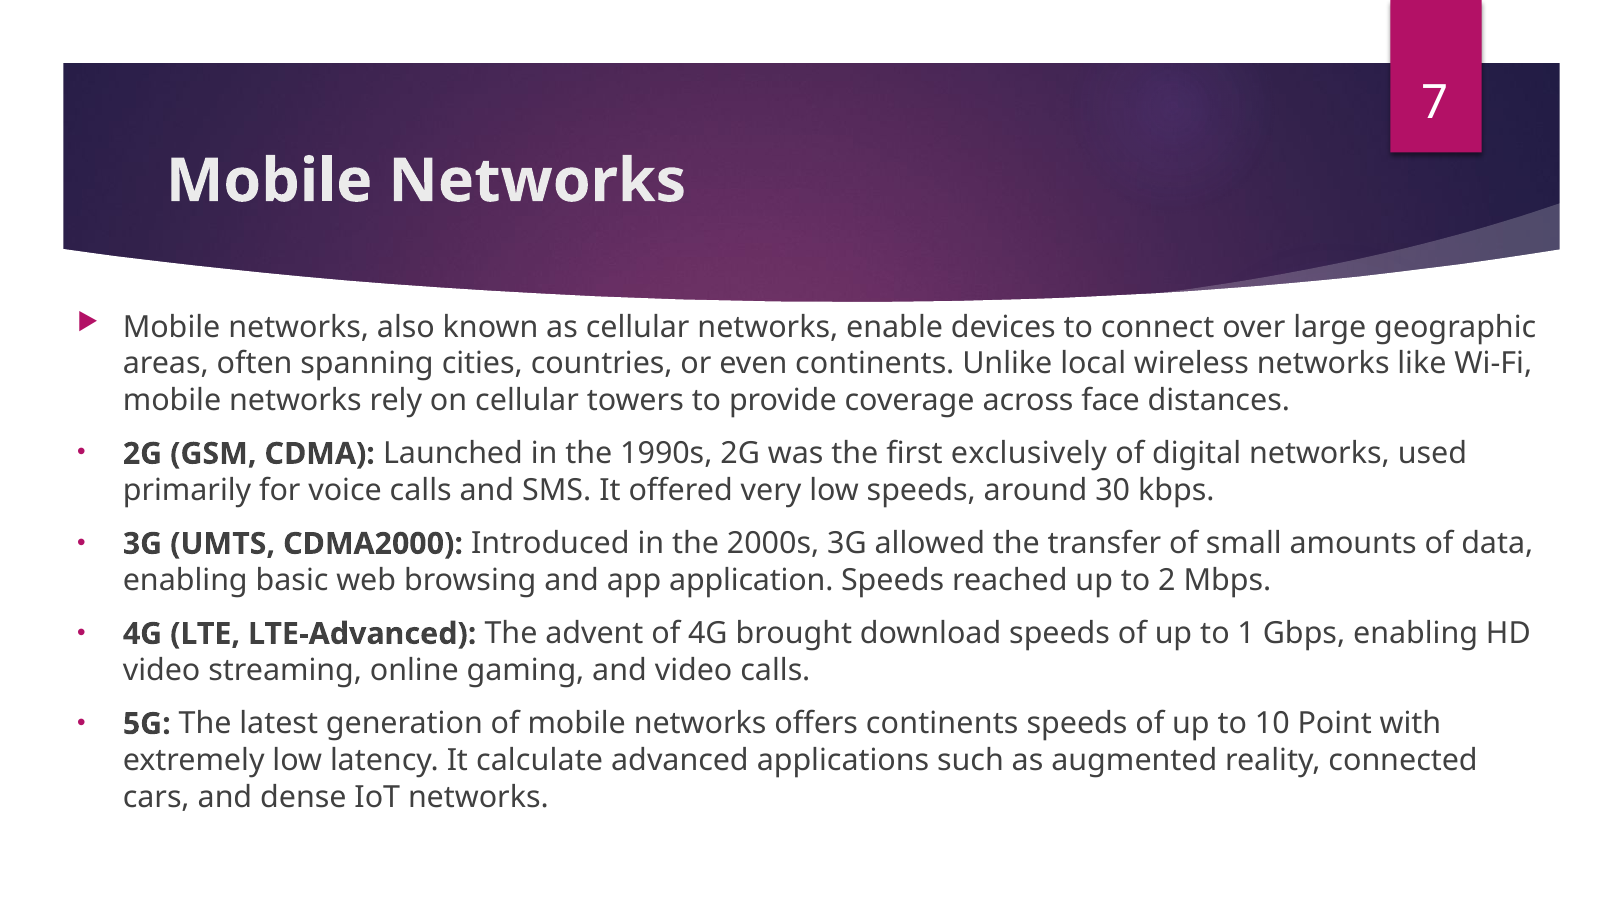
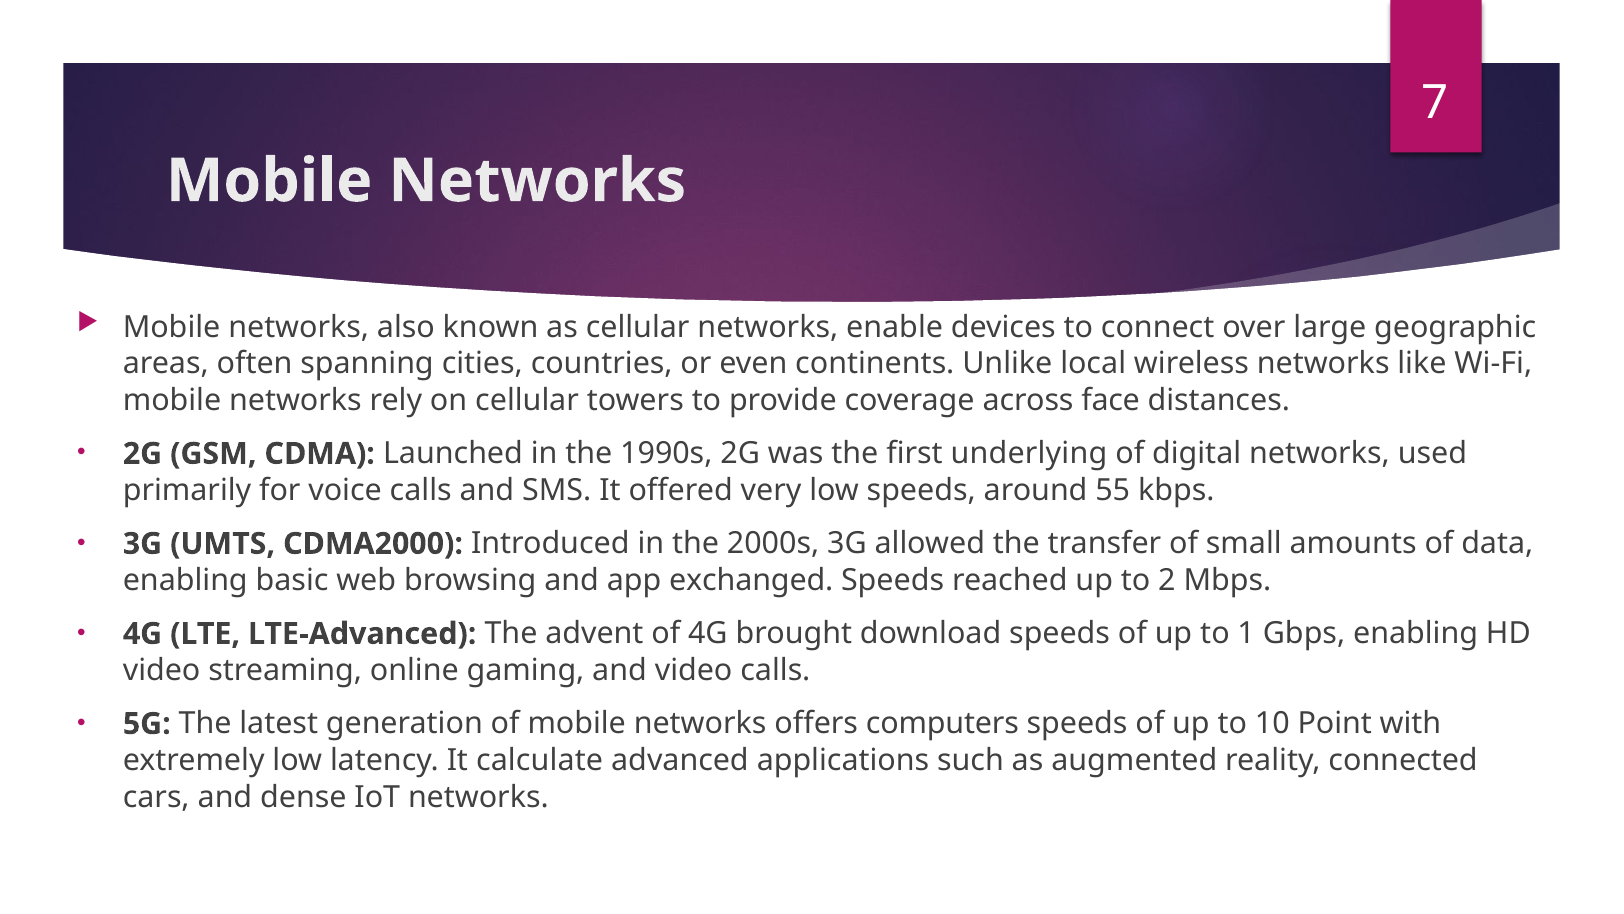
exclusively: exclusively -> underlying (1029, 453)
30: 30 -> 55 (1113, 490)
application: application -> exchanged (751, 580)
offers continents: continents -> computers (942, 723)
